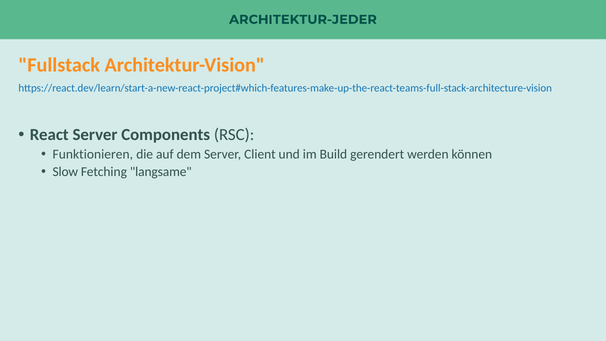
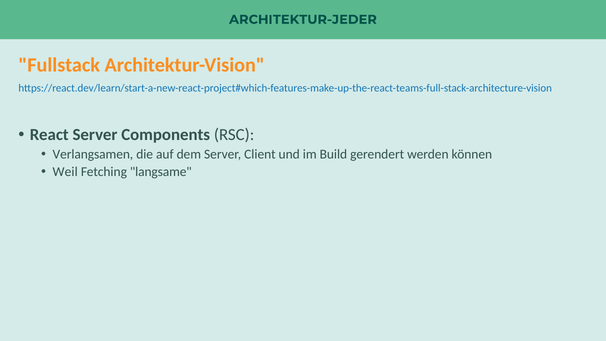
Funktionieren: Funktionieren -> Verlangsamen (93, 154)
Slow: Slow -> Weil (65, 172)
